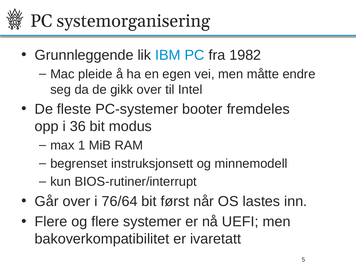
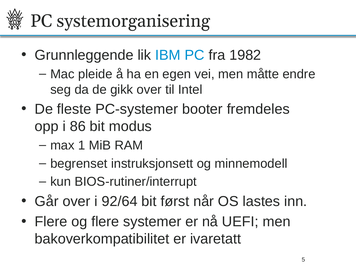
36: 36 -> 86 (78, 126)
76/64: 76/64 -> 92/64 (120, 201)
